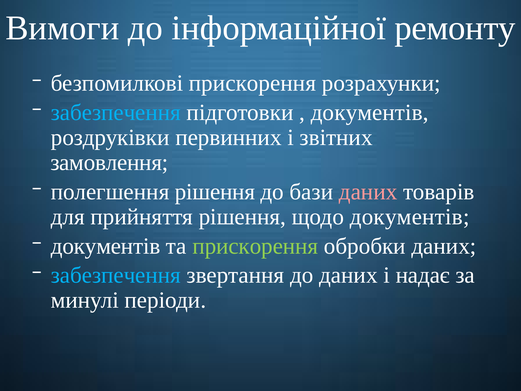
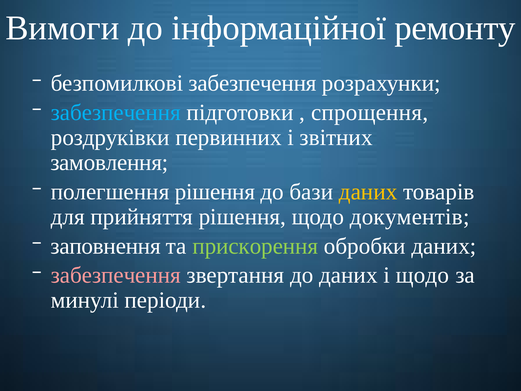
безпомилкові прискорення: прискорення -> забезпечення (253, 83)
документів: документів -> спрощення (370, 112)
даних colour: pink -> yellow (368, 192)
документів: документів -> заповнення (106, 246)
забезпечення colour: light blue -> pink (116, 275)
і надає: надає -> щодо (423, 275)
